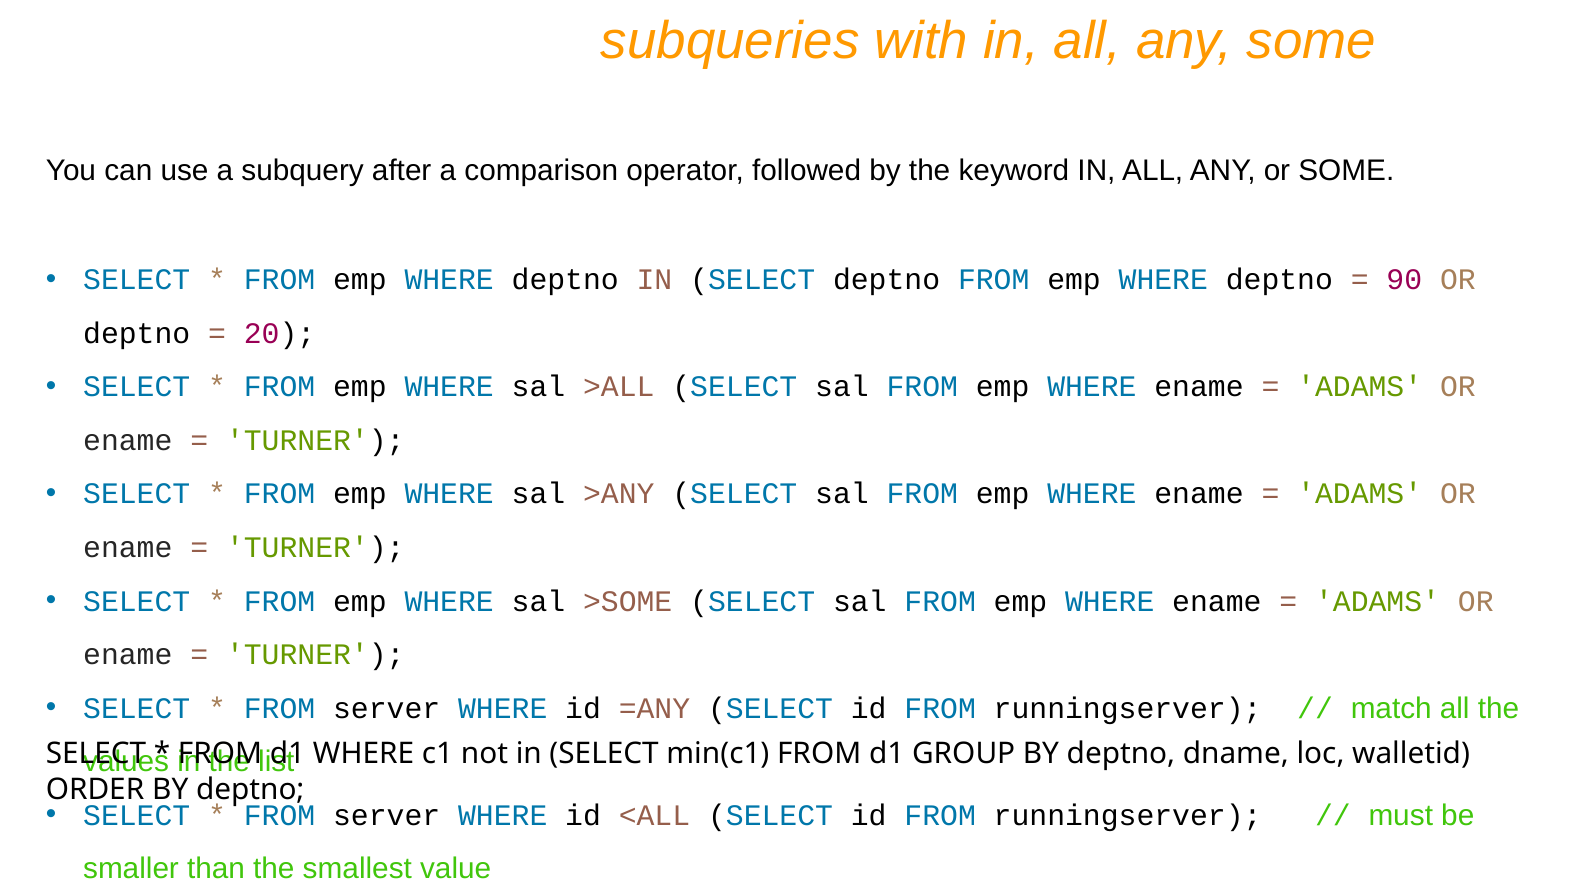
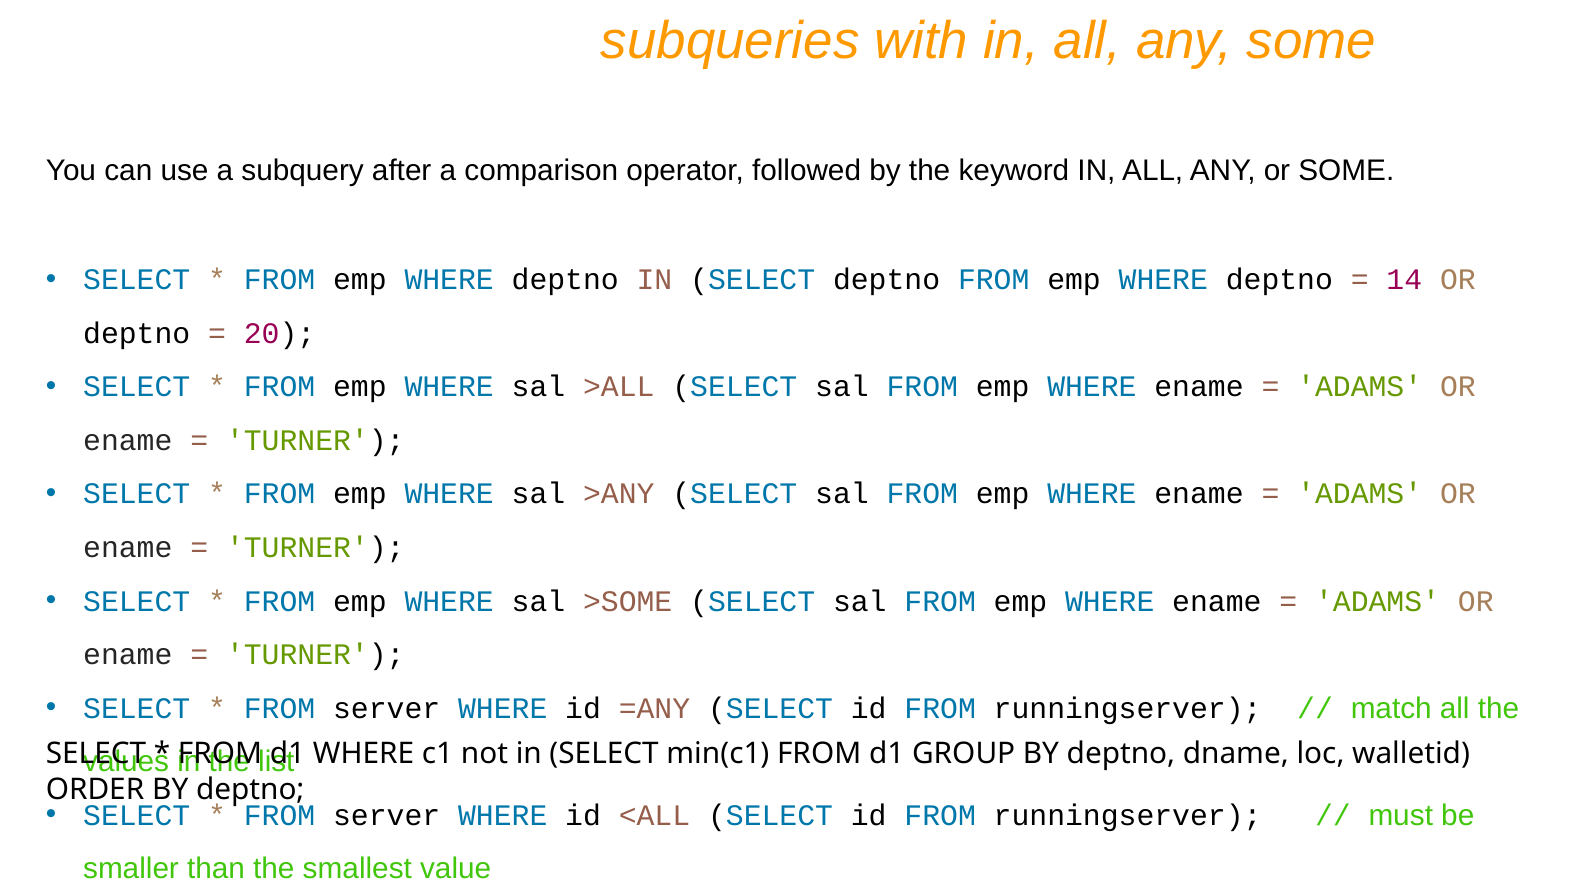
90: 90 -> 14 (1404, 280)
